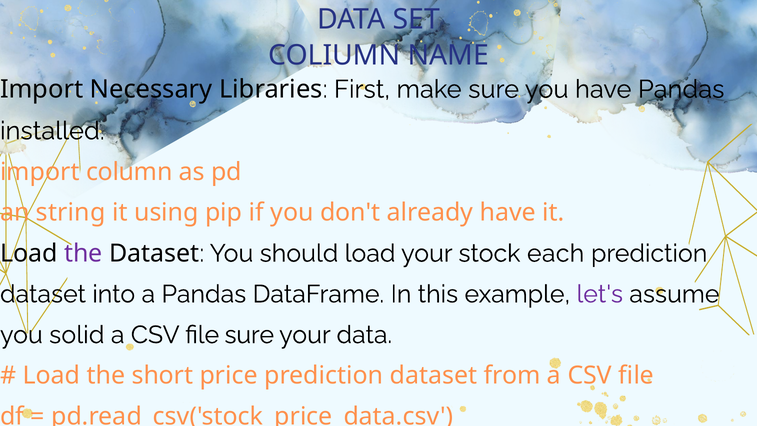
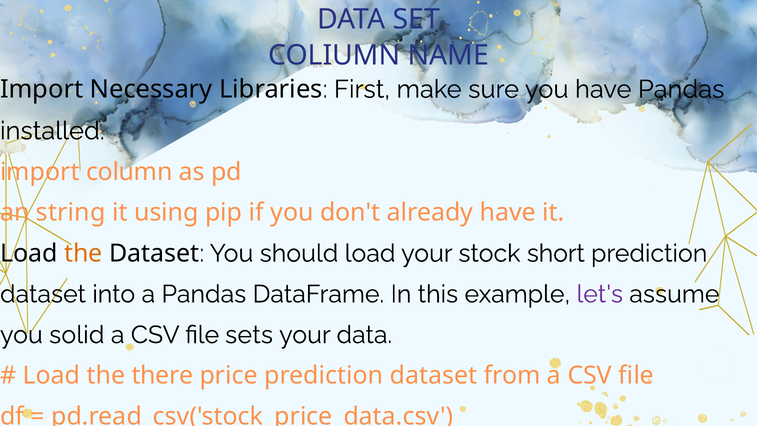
the colour: purple -> orange (83, 253)
each: each -> short (556, 253)
file sure: sure -> sets (249, 335)
short: short -> there (162, 375)
